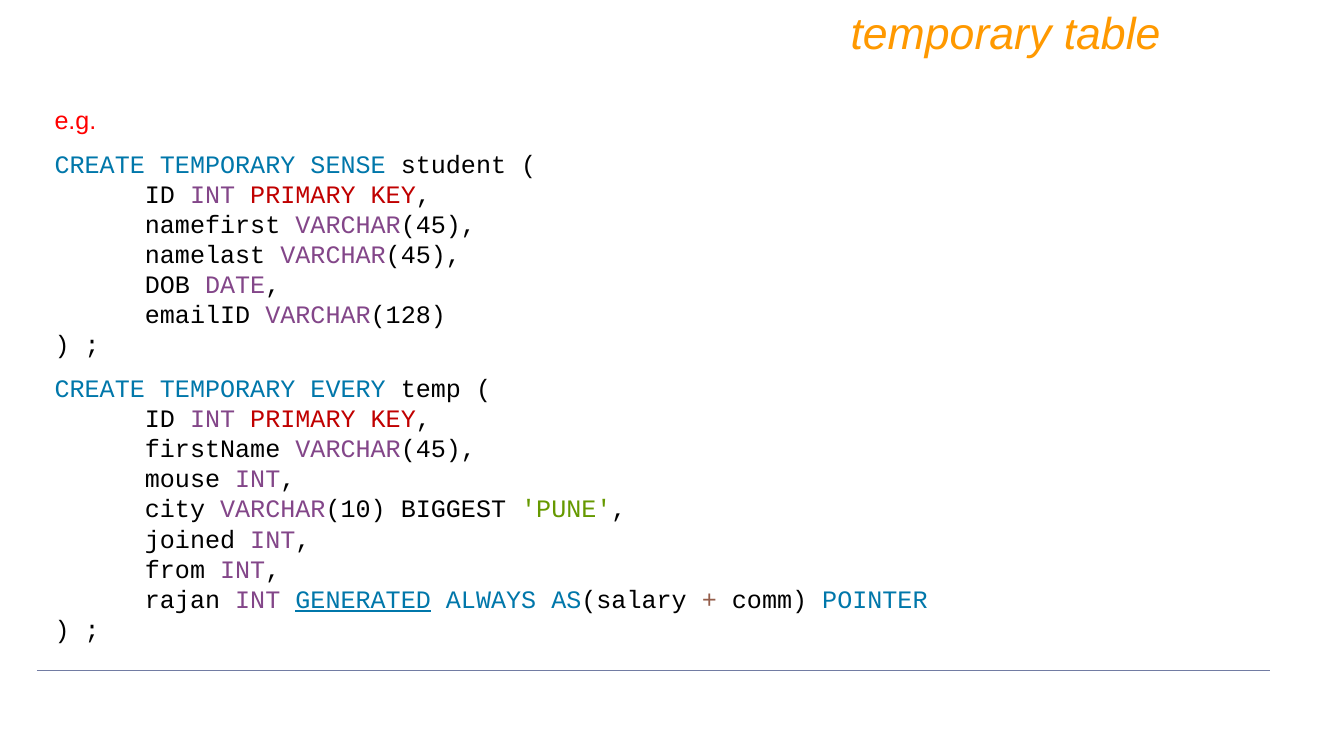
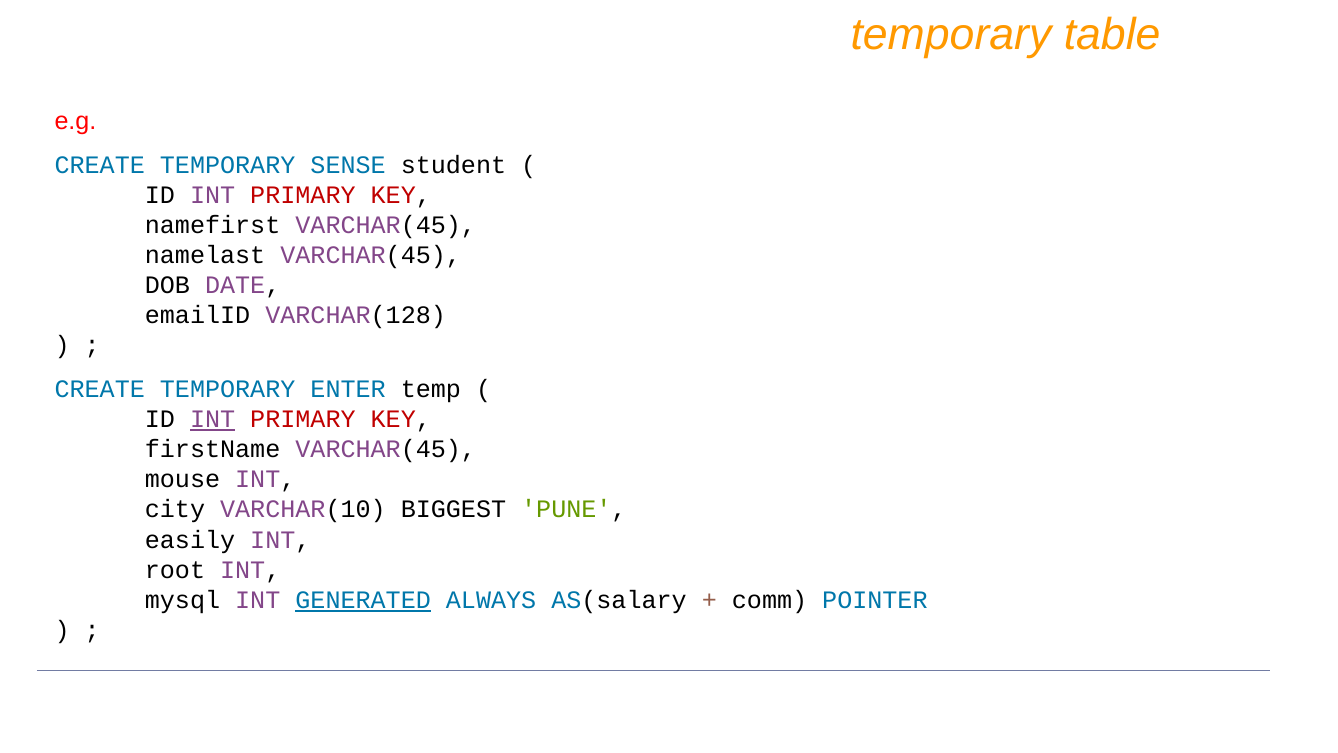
EVERY: EVERY -> ENTER (348, 389)
INT underline: none -> present (213, 419)
joined: joined -> easily (190, 539)
from: from -> root (175, 570)
rajan: rajan -> mysql (183, 600)
